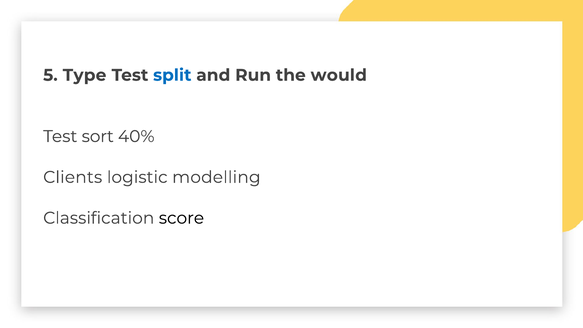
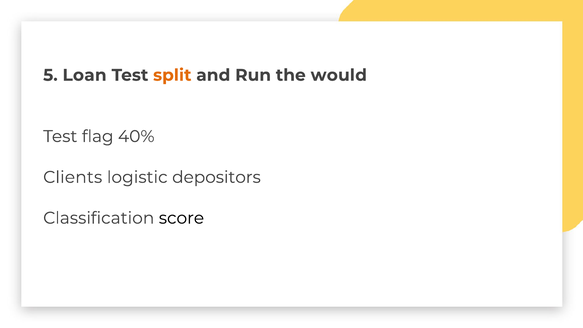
Type: Type -> Loan (85, 75)
split colour: blue -> orange (172, 75)
sort: sort -> flag (98, 136)
modelling: modelling -> depositors (216, 177)
